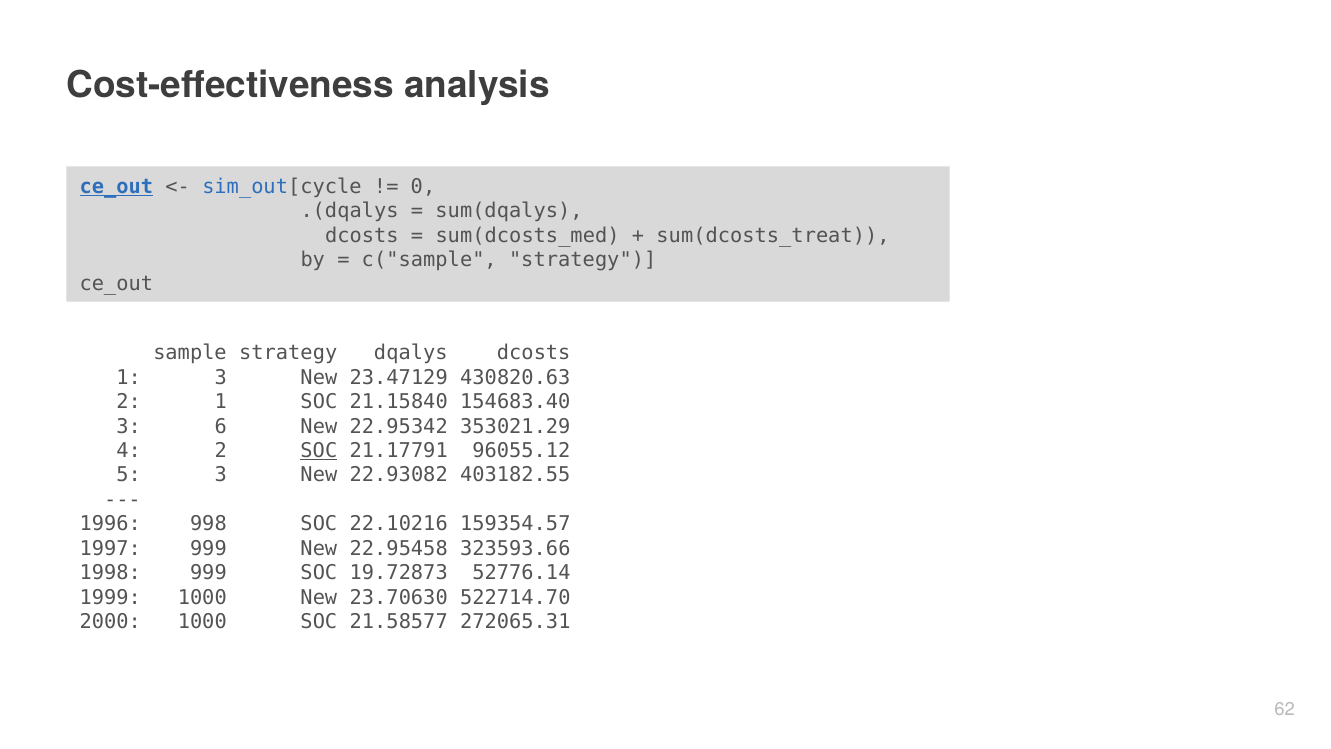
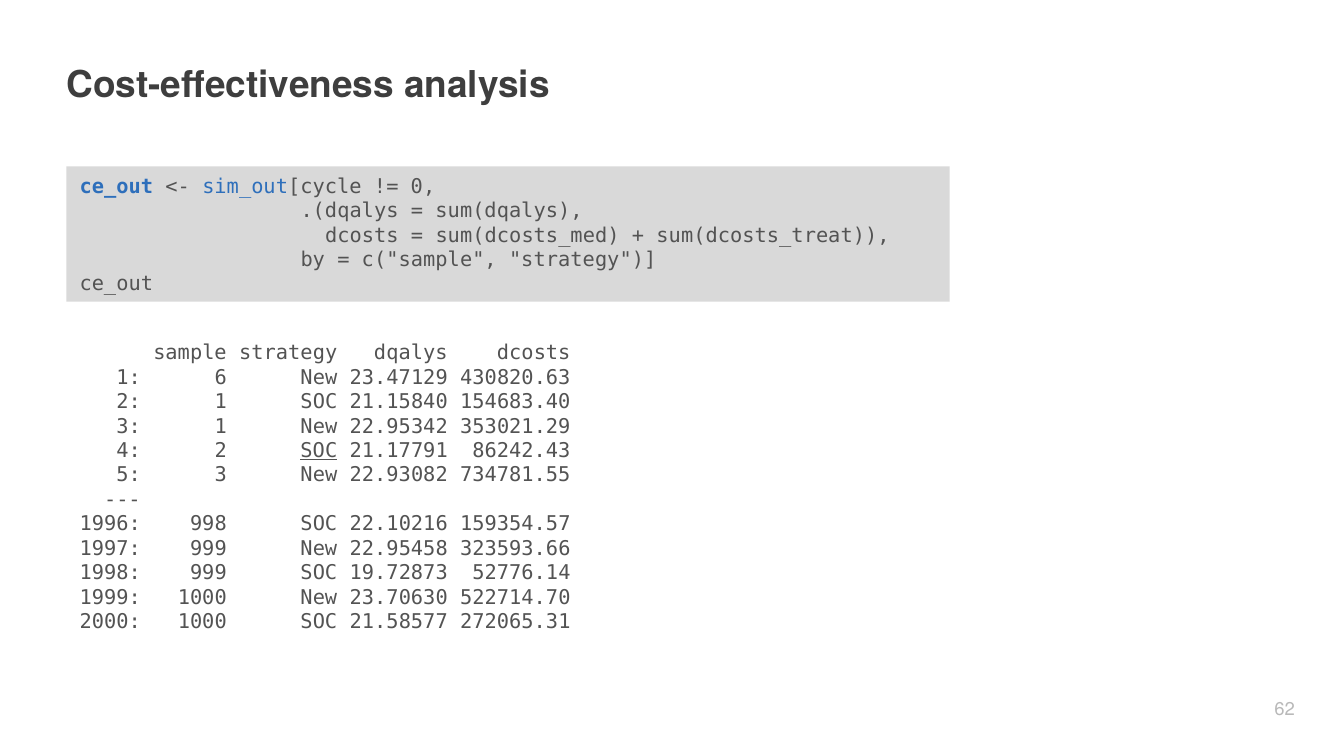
ce_out underline: present -> none (116, 186)
1 3: 3 -> 6 (221, 377)
3 6: 6 -> 1 (221, 426)
96055.12: 96055.12 -> 86242.43 (521, 451)
403182.55: 403182.55 -> 734781.55 (515, 475)
